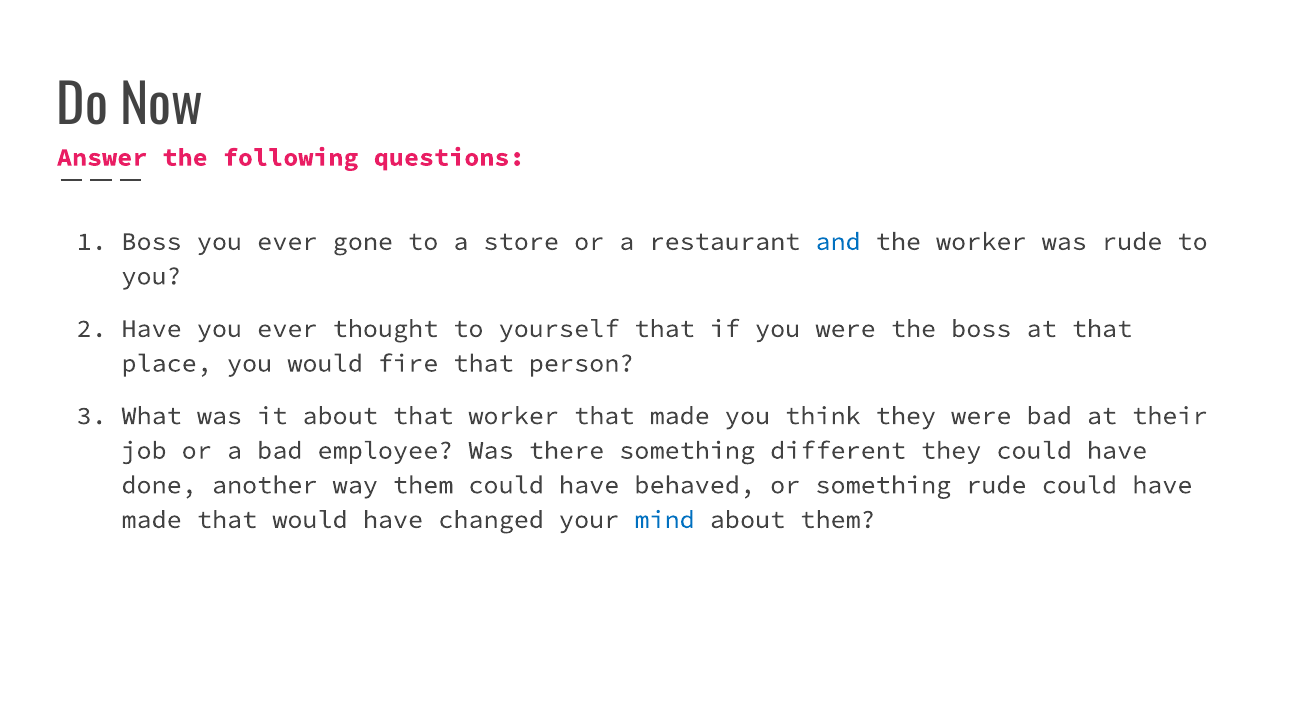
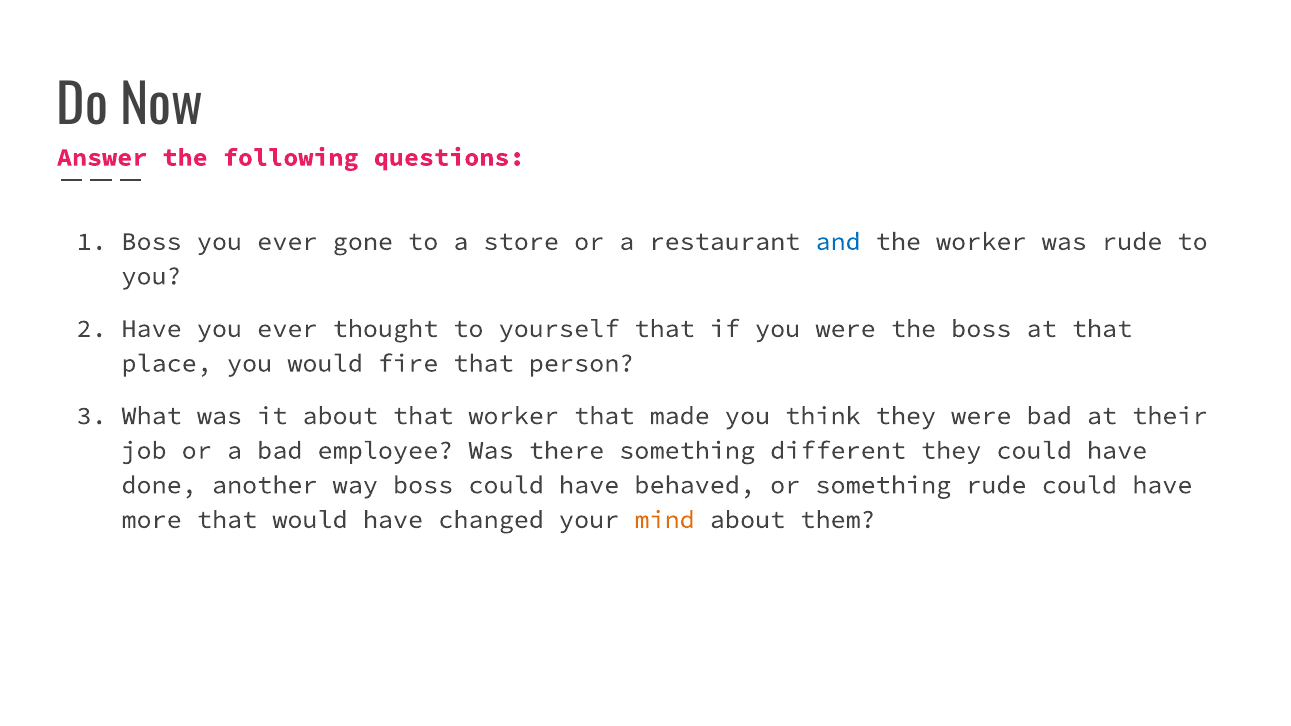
way them: them -> boss (423, 485)
made: made -> more (152, 520)
mind colour: blue -> orange (665, 520)
